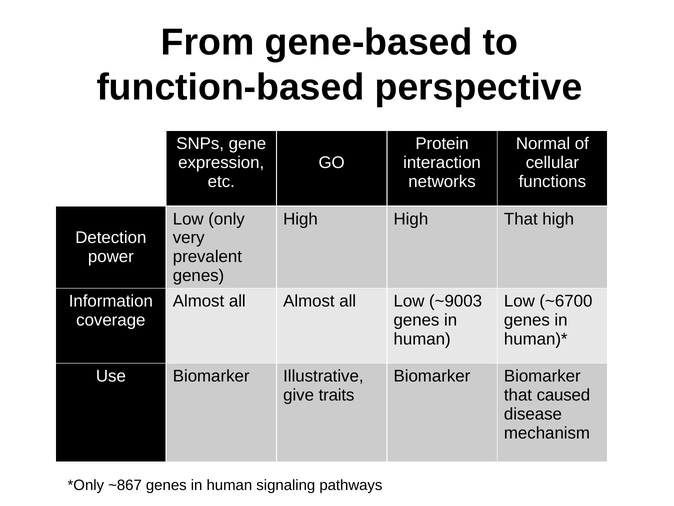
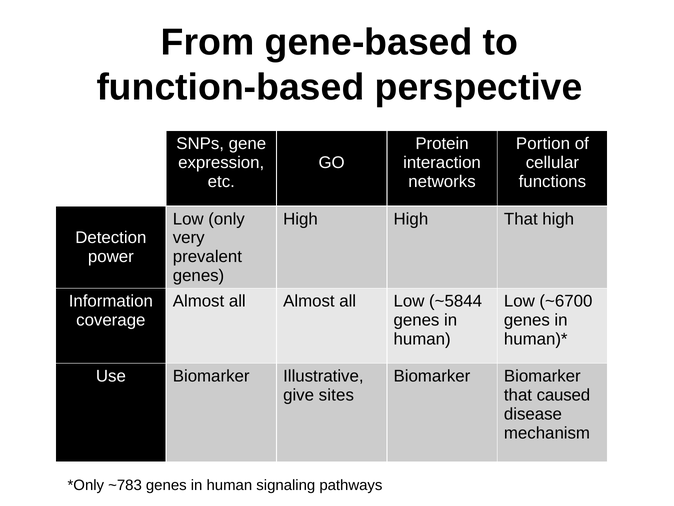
Normal: Normal -> Portion (543, 144)
~9003: ~9003 -> ~5844 (456, 301)
traits: traits -> sites (336, 395)
~867: ~867 -> ~783 (125, 485)
